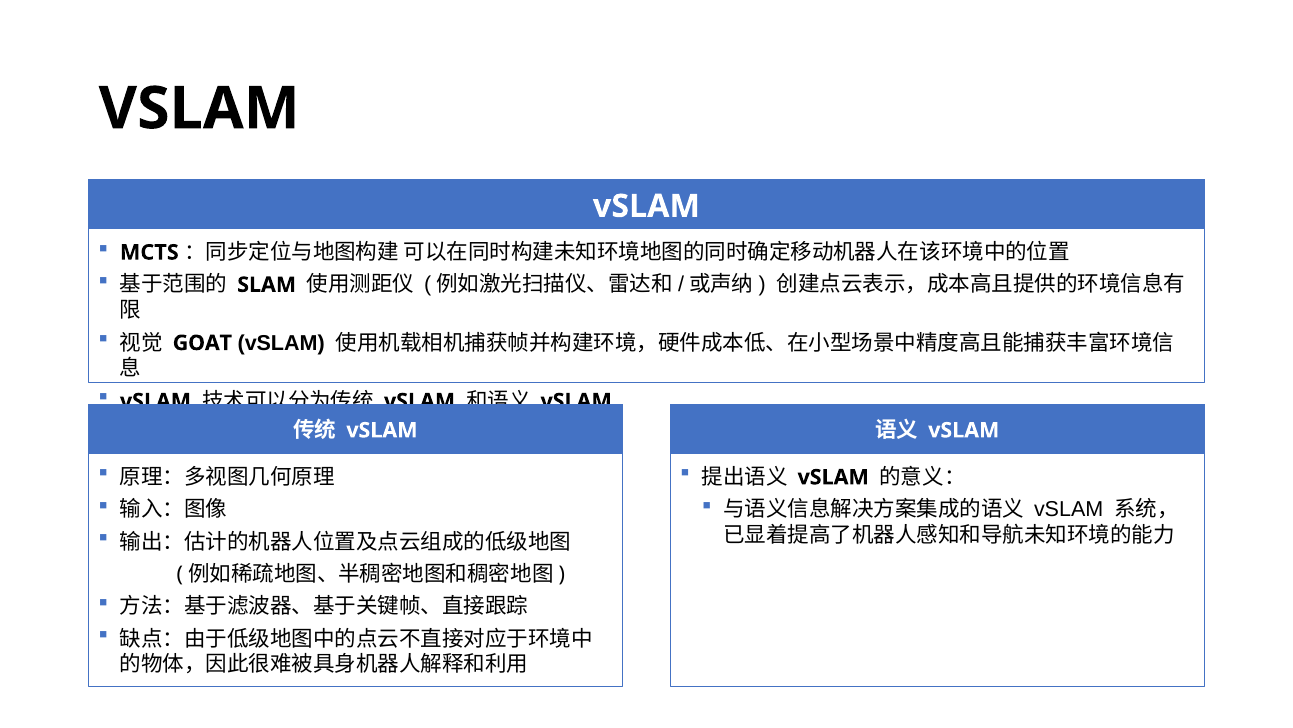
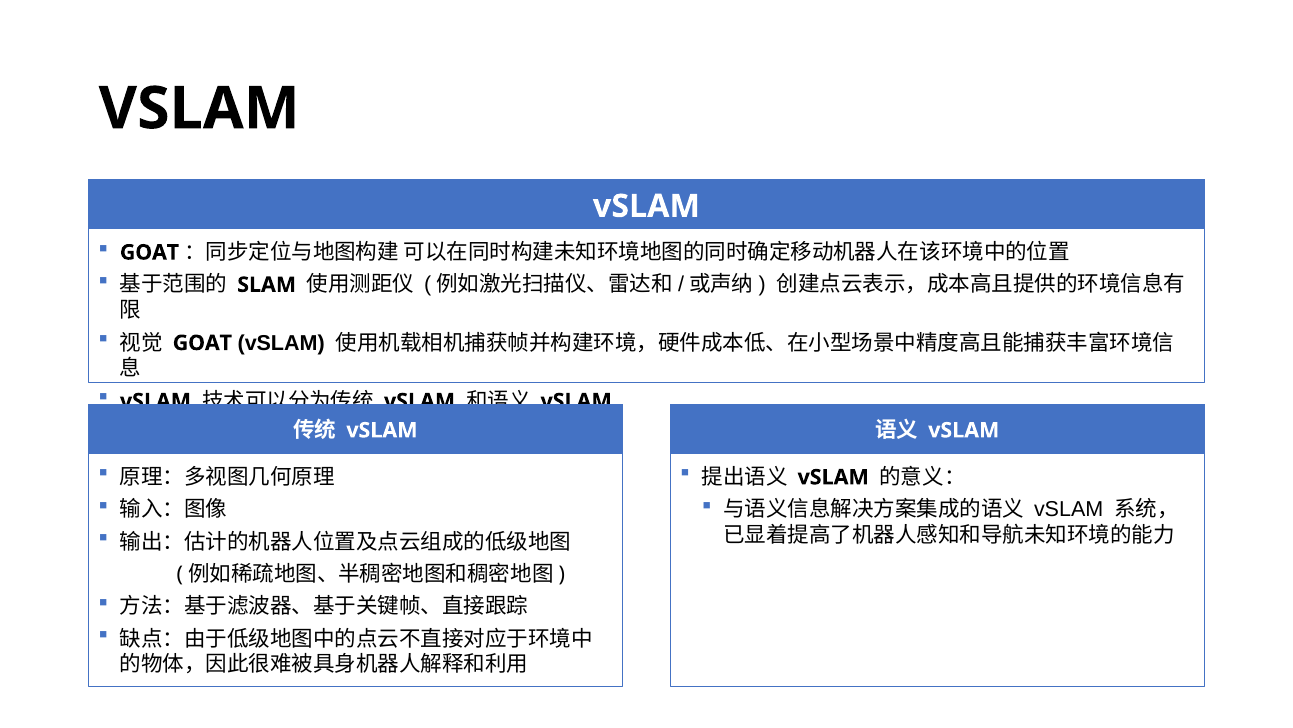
MCTS: MCTS -> GOAT (149, 252)
